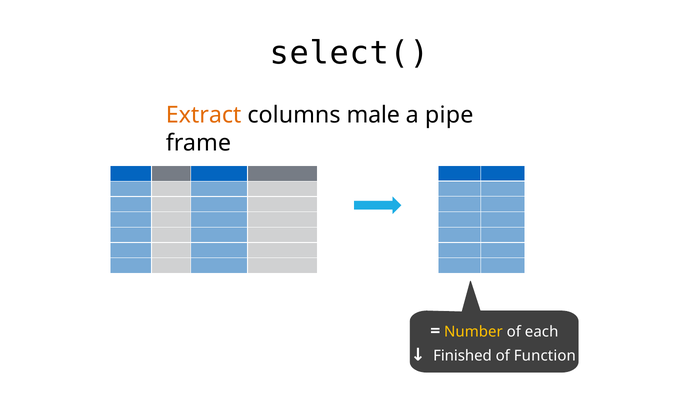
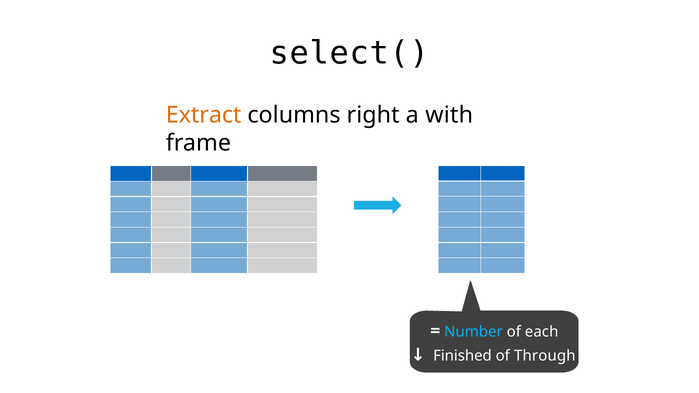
male: male -> right (373, 115)
pipe: pipe -> with (449, 115)
Number colour: yellow -> light blue (473, 332)
Function: Function -> Through (545, 356)
